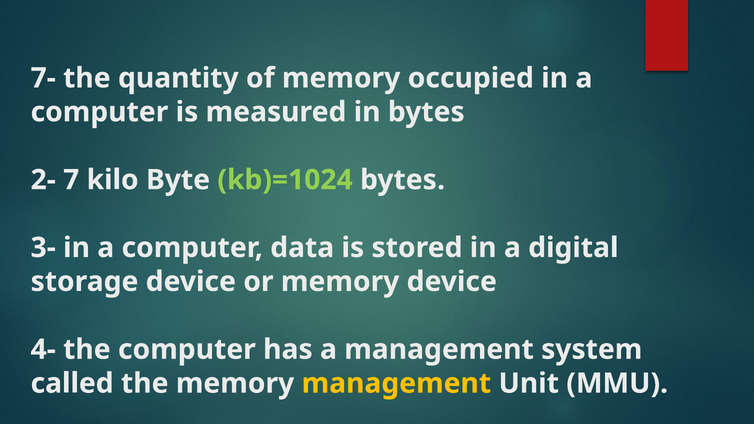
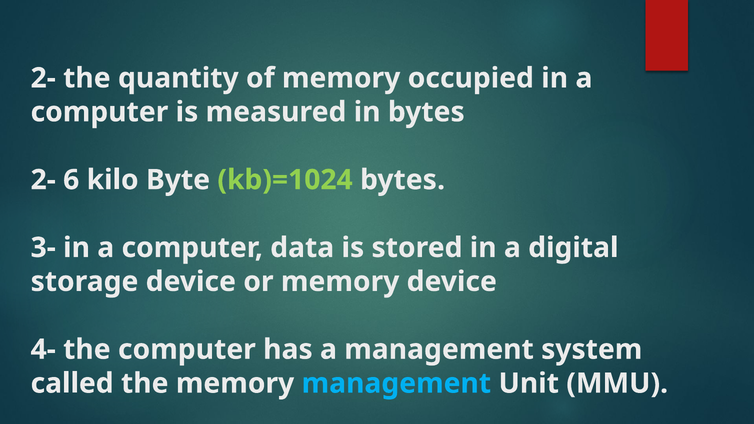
7-: 7- -> 2- (43, 78)
7: 7 -> 6 (71, 180)
management colour: yellow -> light blue (396, 383)
